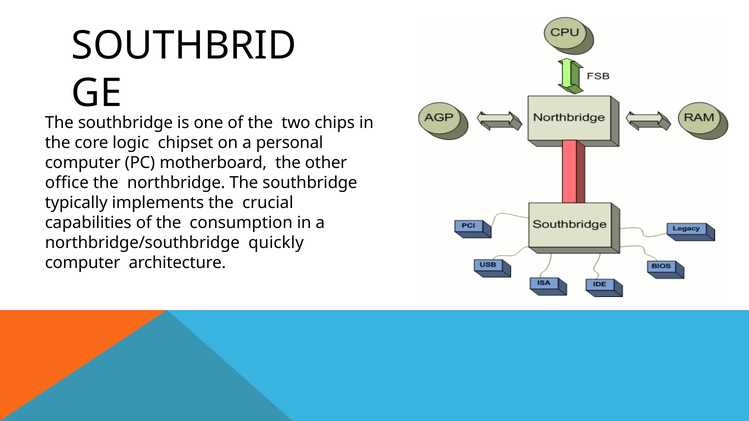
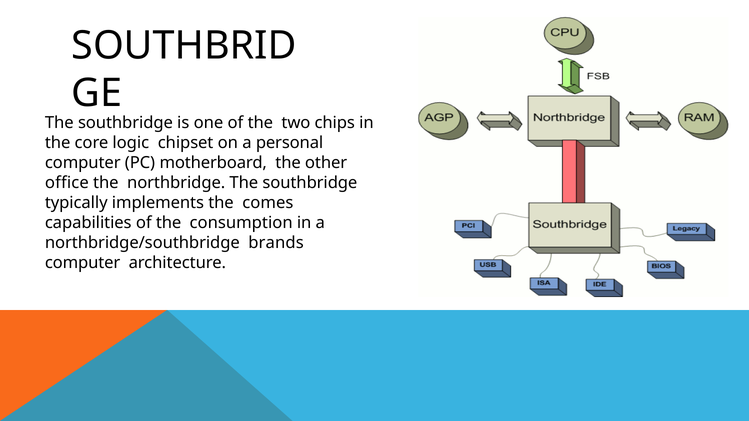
crucial: crucial -> comes (268, 203)
quickly: quickly -> brands (276, 243)
